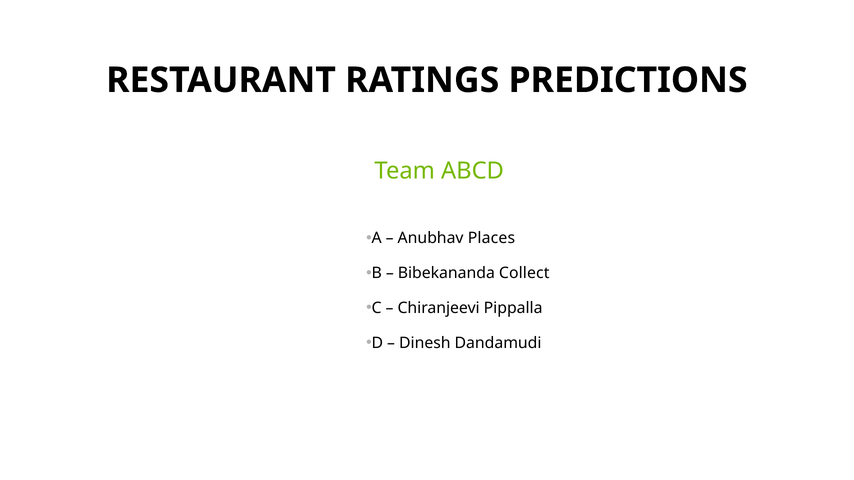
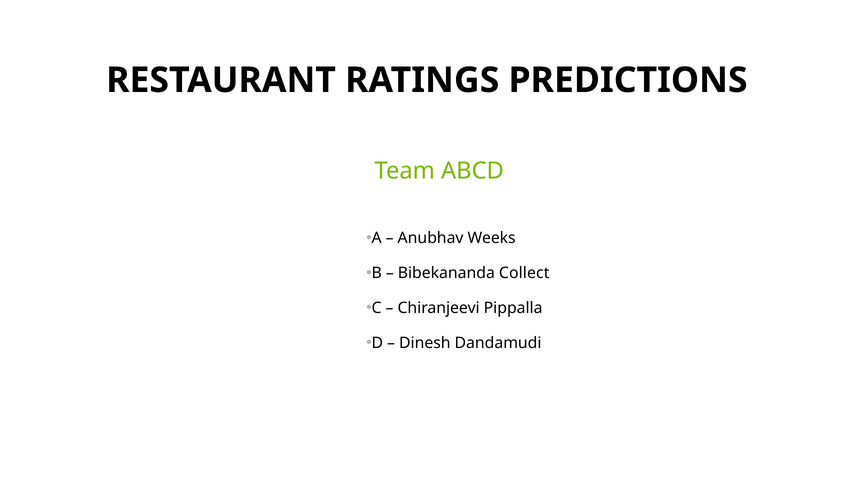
Places: Places -> Weeks (492, 238)
